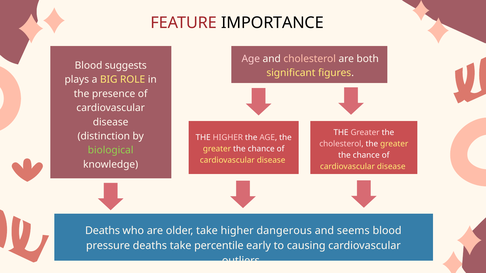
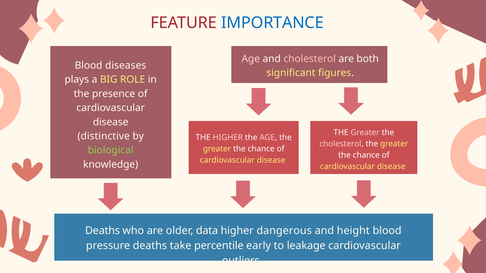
IMPORTANCE colour: black -> blue (272, 23)
suggests: suggests -> diseases (126, 65)
distinction: distinction -> distinctive (104, 136)
older take: take -> data (207, 231)
seems: seems -> height (353, 231)
causing: causing -> leakage (306, 246)
